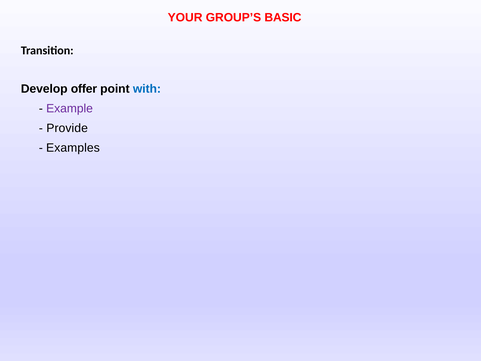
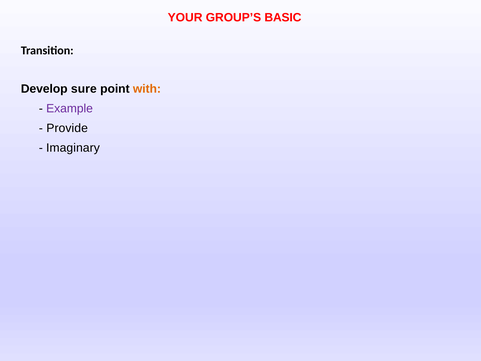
offer: offer -> sure (84, 89)
with colour: blue -> orange (147, 89)
Examples: Examples -> Imaginary (73, 148)
